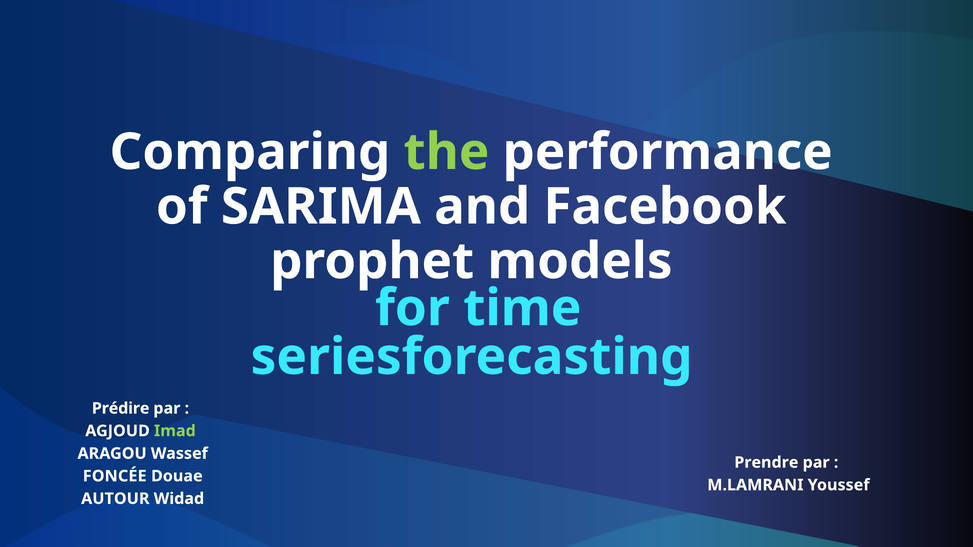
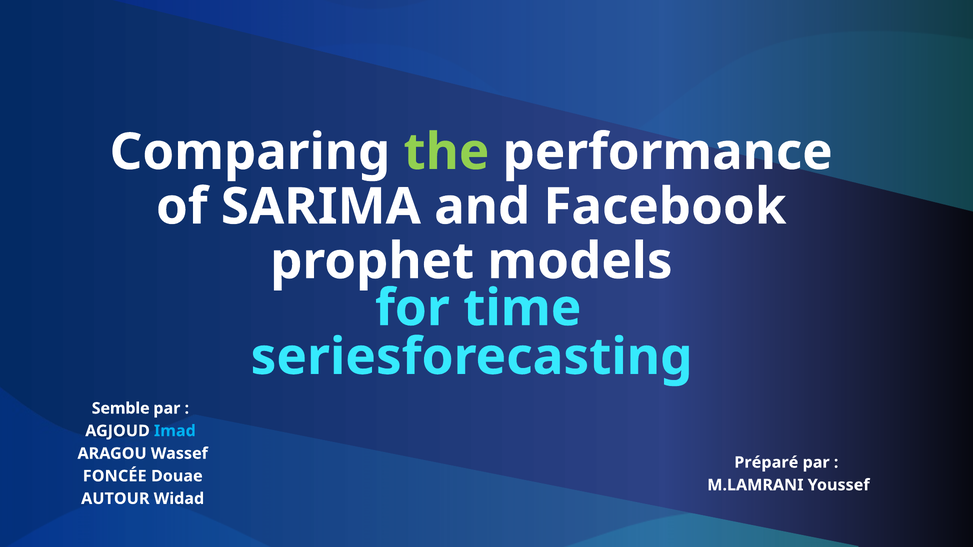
Prédire: Prédire -> Semble (121, 409)
Imad colour: light green -> light blue (175, 431)
Prendre: Prendre -> Préparé (766, 463)
